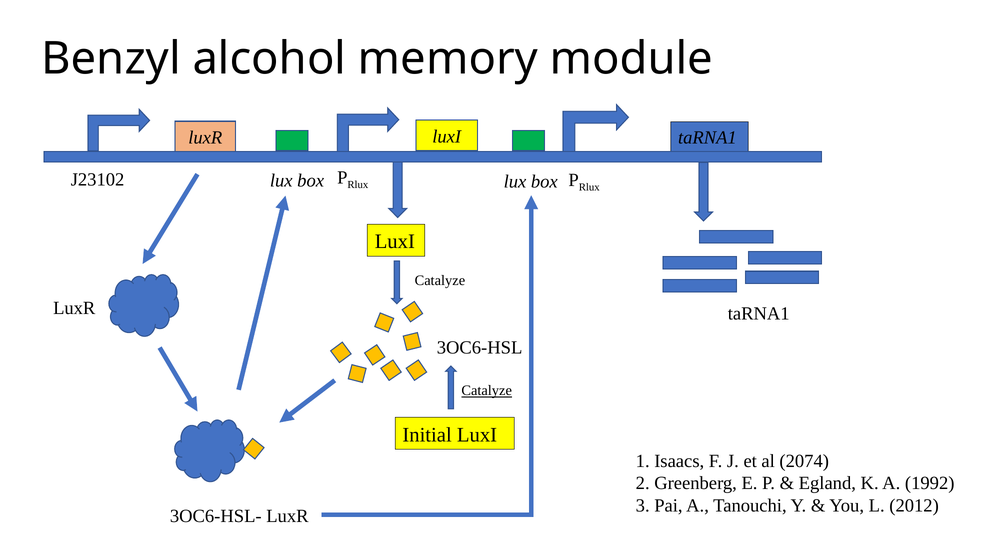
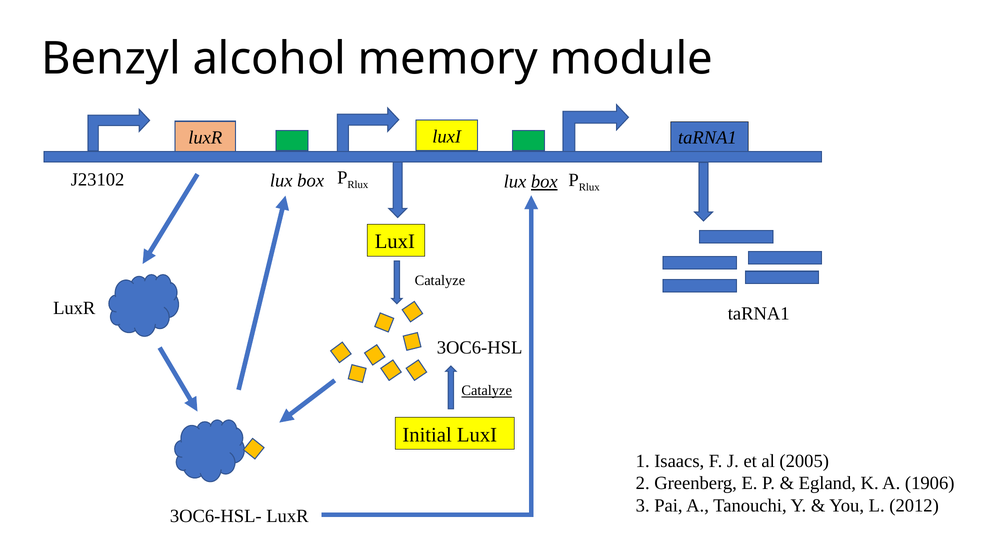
box underline: none -> present (544, 182)
2074: 2074 -> 2005 (804, 461)
1992: 1992 -> 1906 (930, 484)
